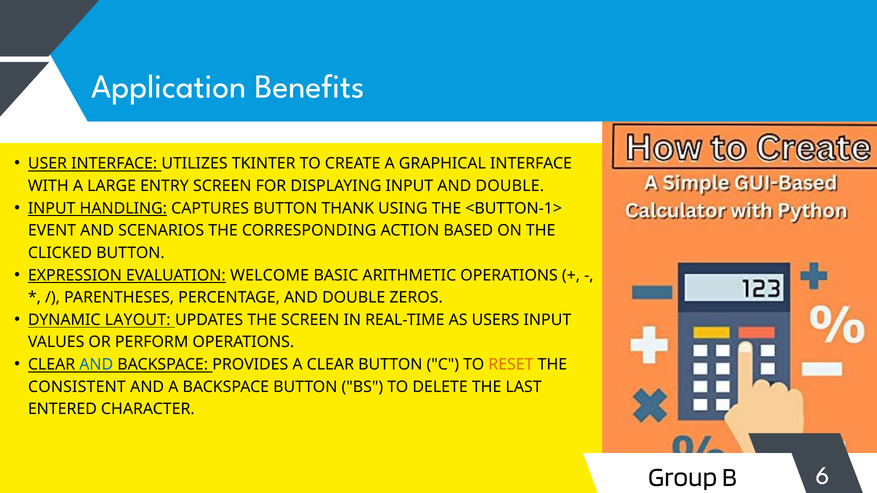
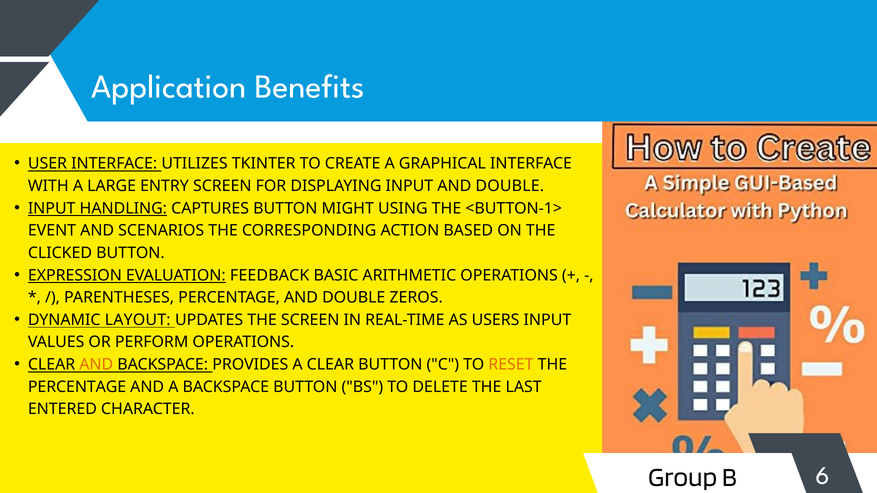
THANK: THANK -> MIGHT (348, 208)
WELCOME: WELCOME -> FEEDBACK (270, 275)
AND colour: blue -> orange (96, 365)
CONSISTENT: CONSISTENT -> PERCENTAGE (77, 387)
